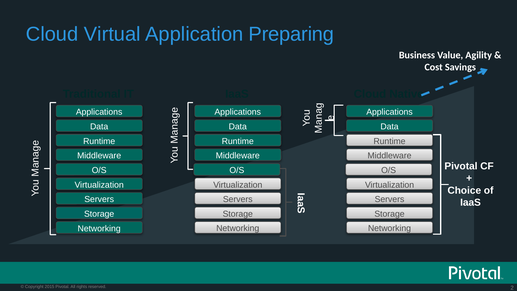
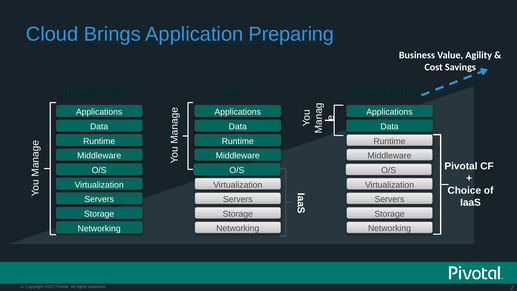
Virtual: Virtual -> Brings (112, 34)
